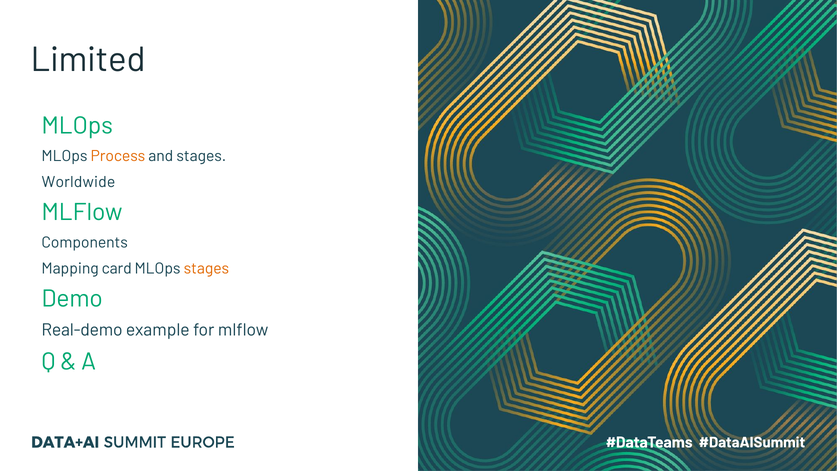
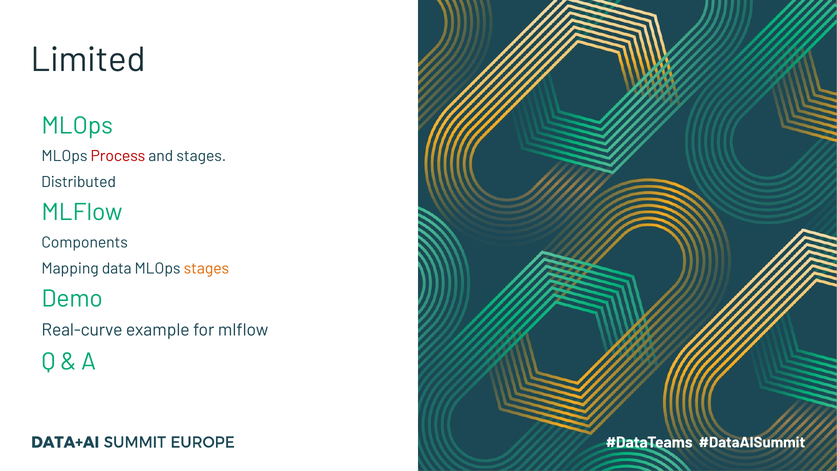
Process colour: orange -> red (118, 156)
Worldwide: Worldwide -> Distributed (79, 182)
card: card -> data (117, 268)
Real-demo: Real-demo -> Real-curve (82, 330)
